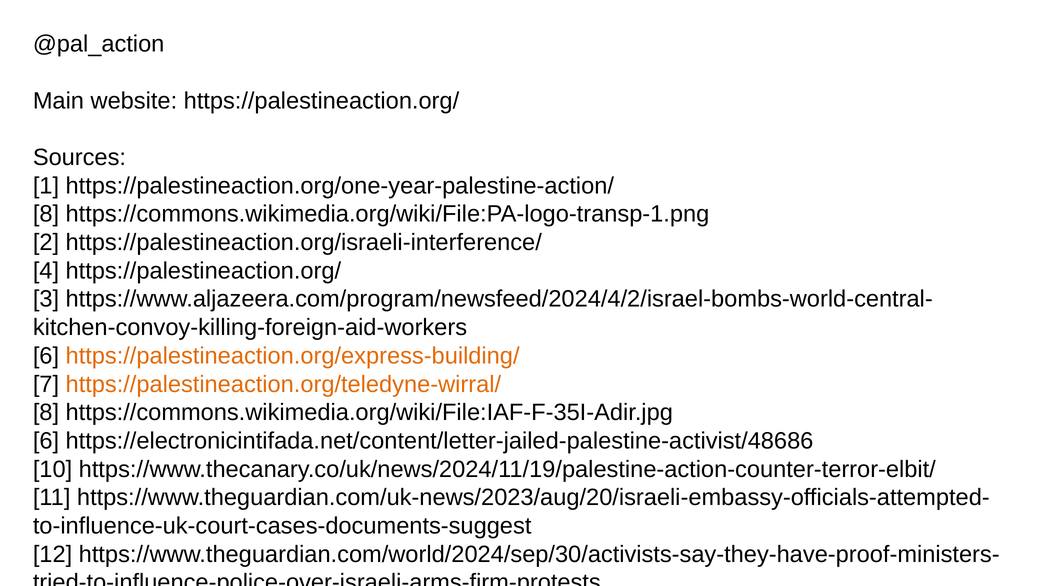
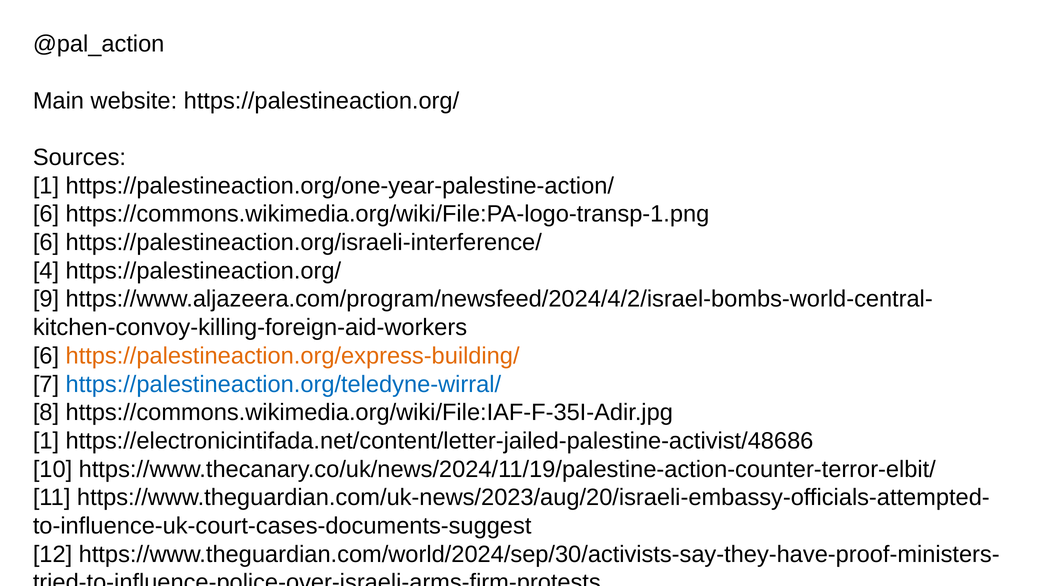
8: 8 -> 6 (46, 214)
2: 2 -> 6 (46, 243)
3: 3 -> 9 (46, 299)
https://palestineaction.org/teledyne-wirral/ colour: orange -> blue (283, 384)
6: 6 -> 1 (46, 441)
